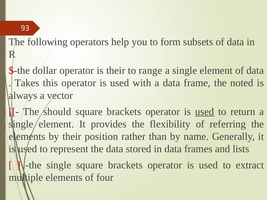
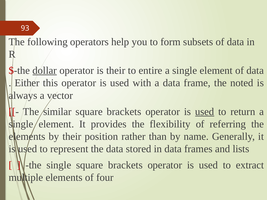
dollar underline: none -> present (45, 71)
range: range -> entire (151, 71)
Takes: Takes -> Either (27, 83)
should: should -> similar (57, 112)
